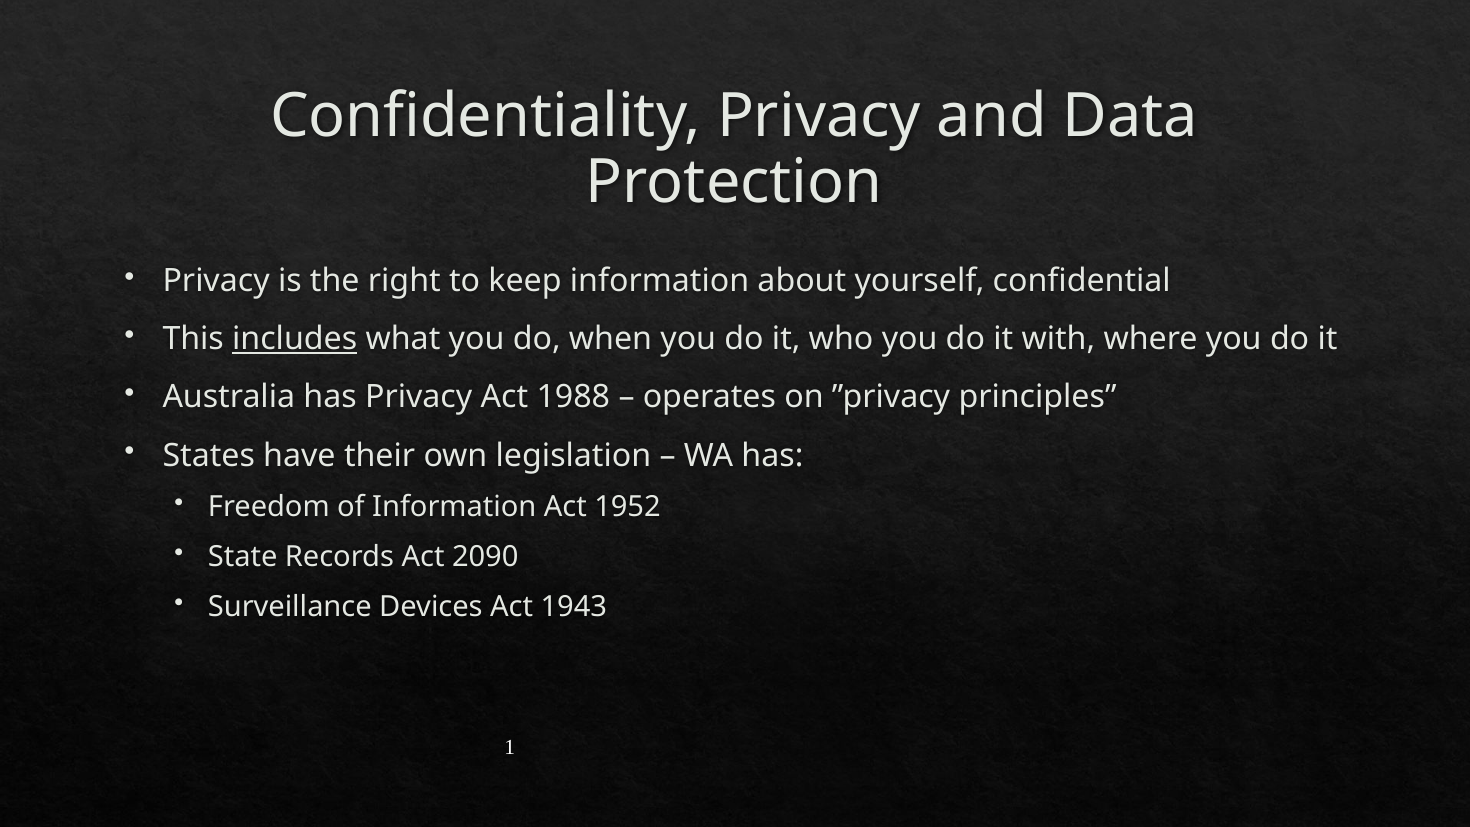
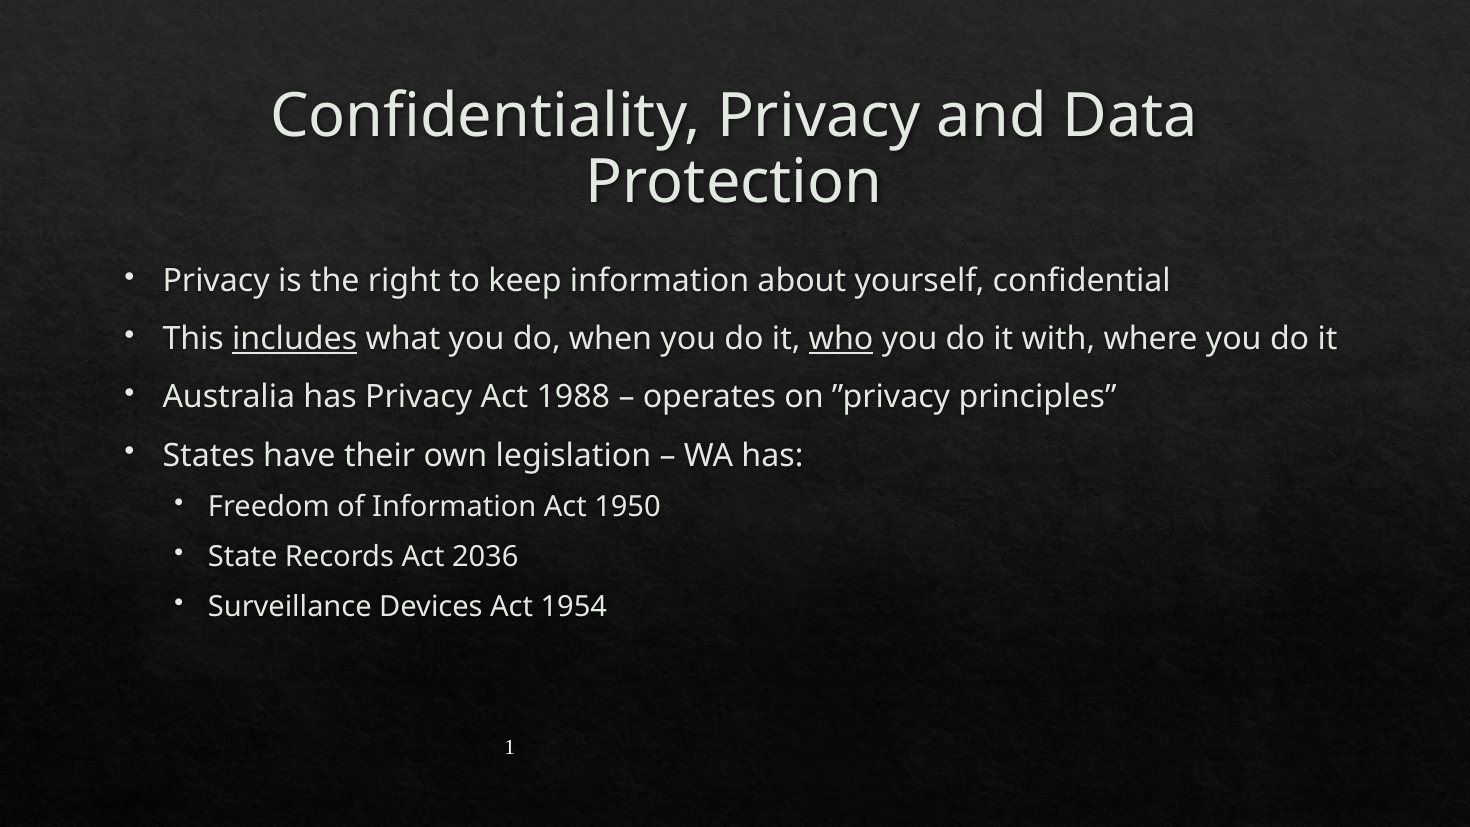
who underline: none -> present (841, 339)
1952: 1952 -> 1950 (628, 507)
2090: 2090 -> 2036 (485, 557)
1943: 1943 -> 1954 (574, 607)
